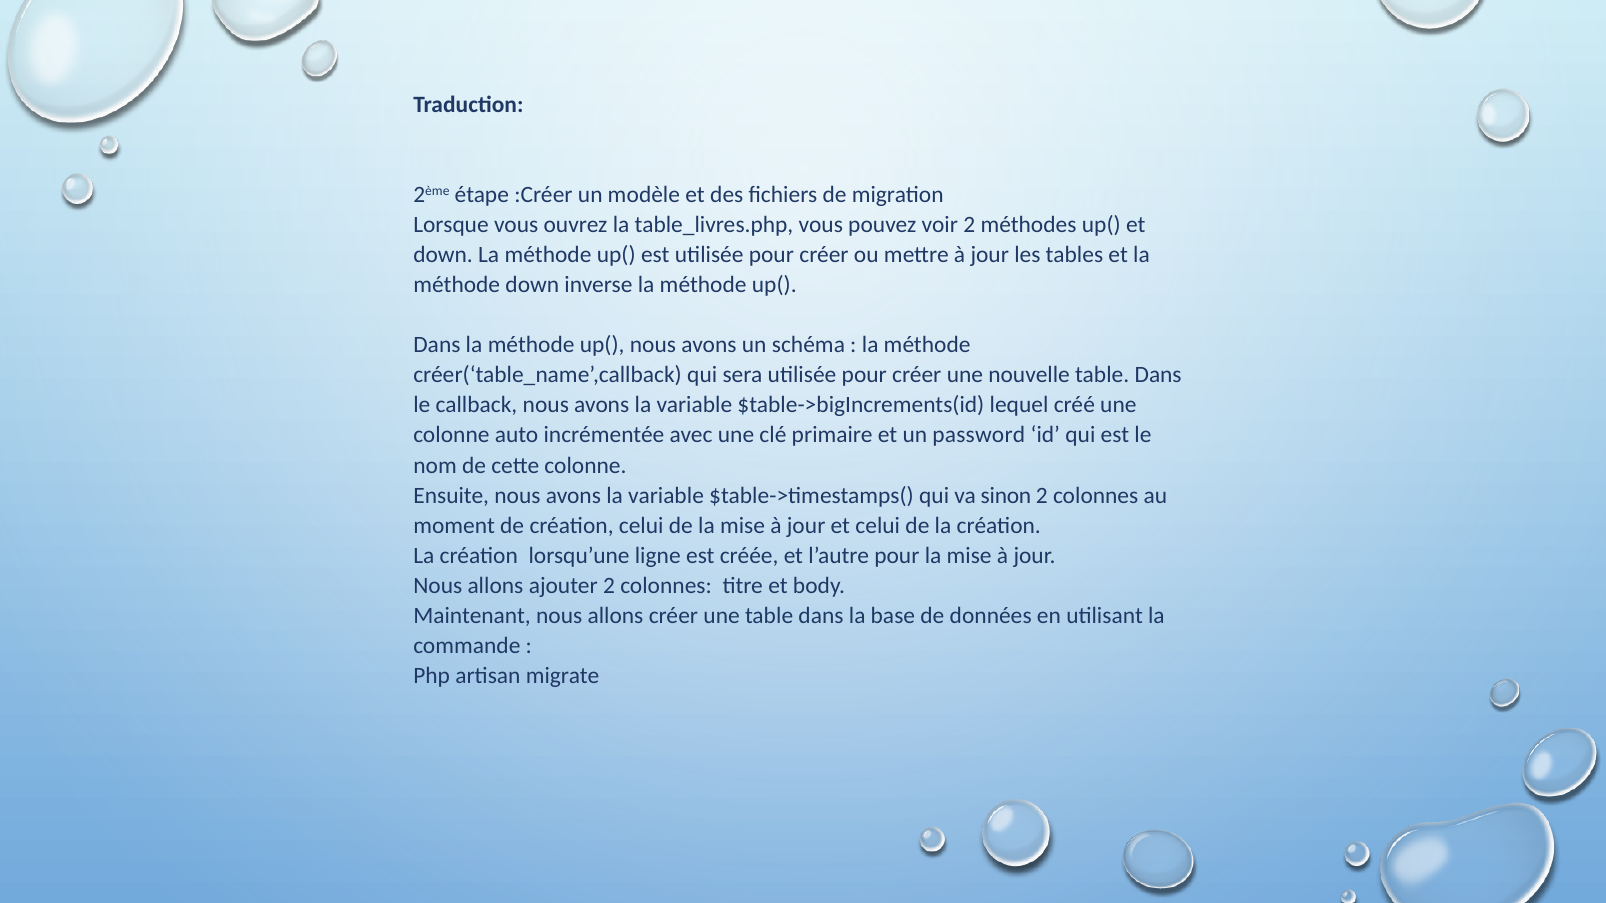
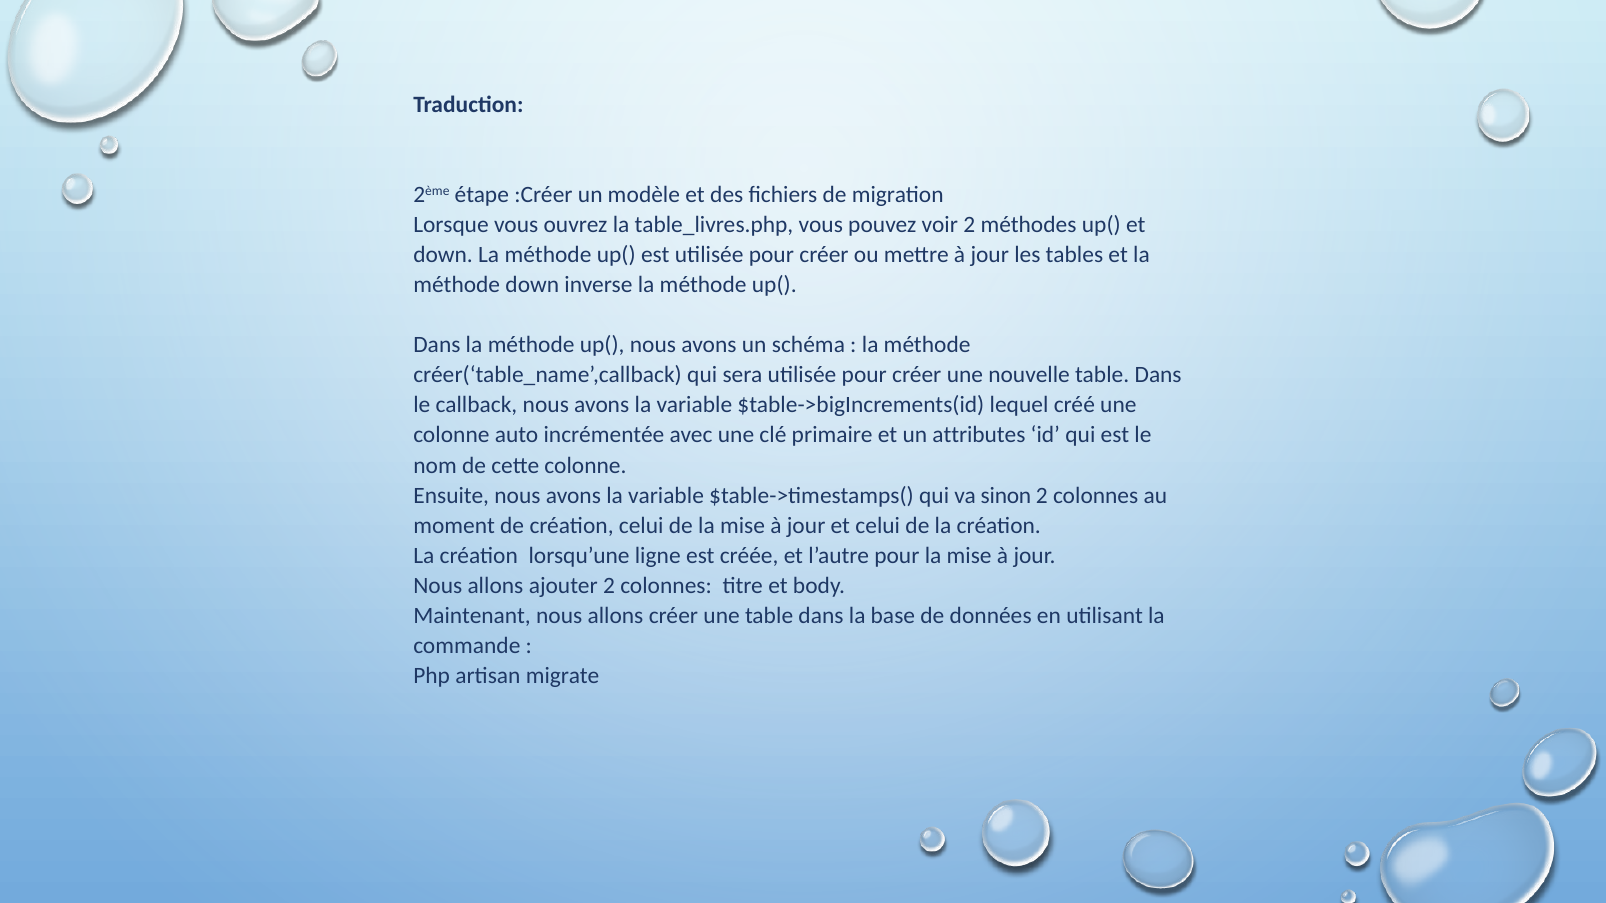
password: password -> attributes (979, 435)
